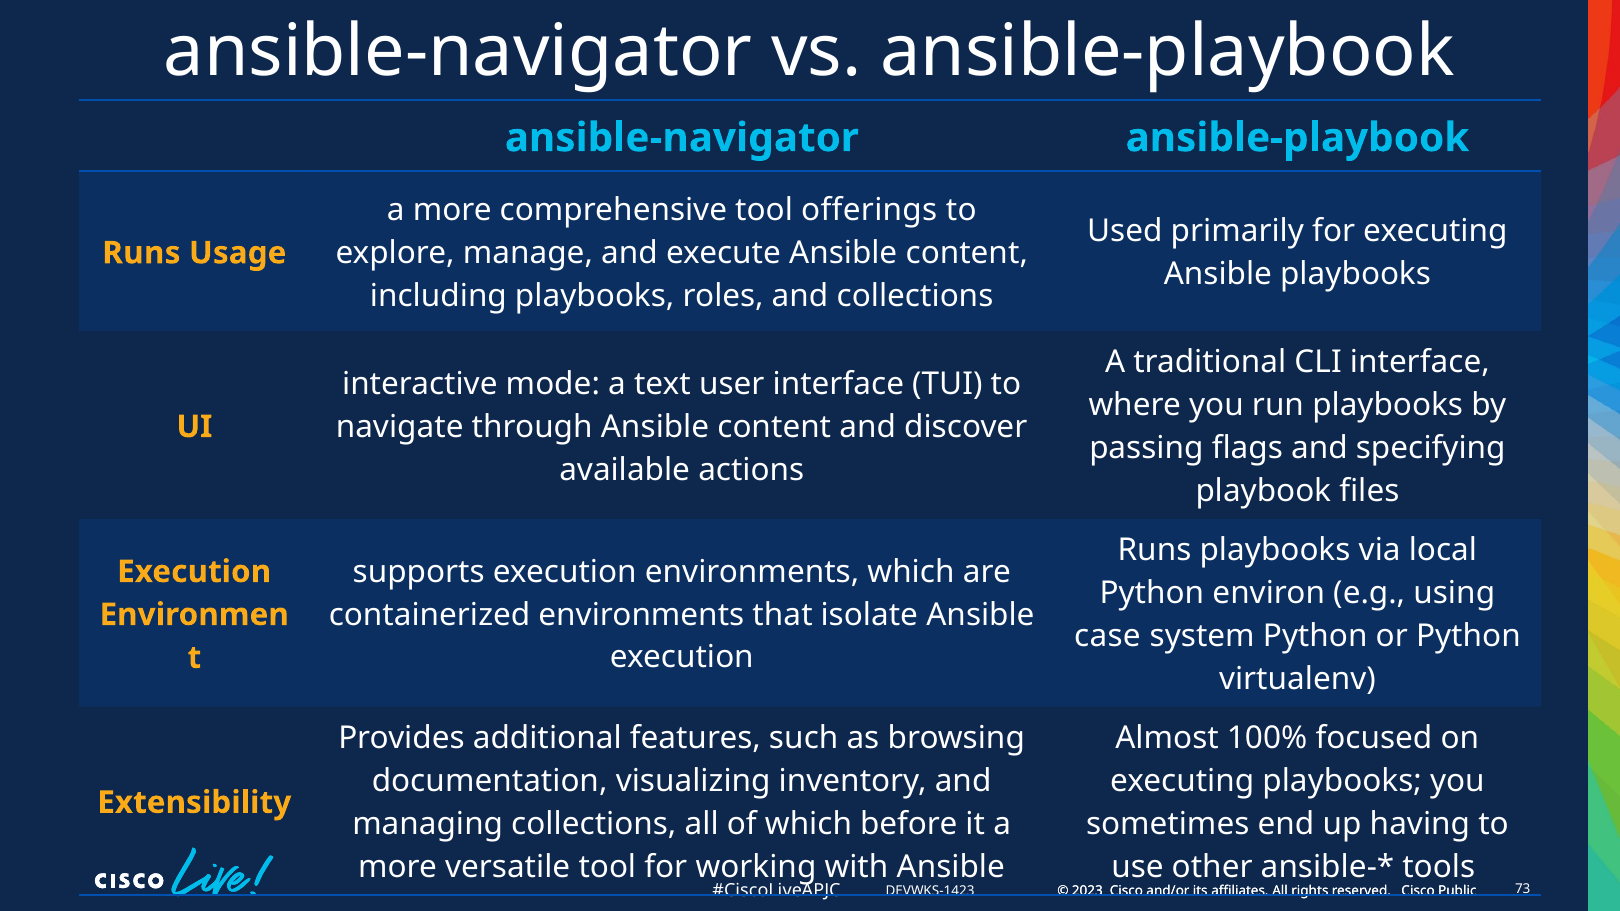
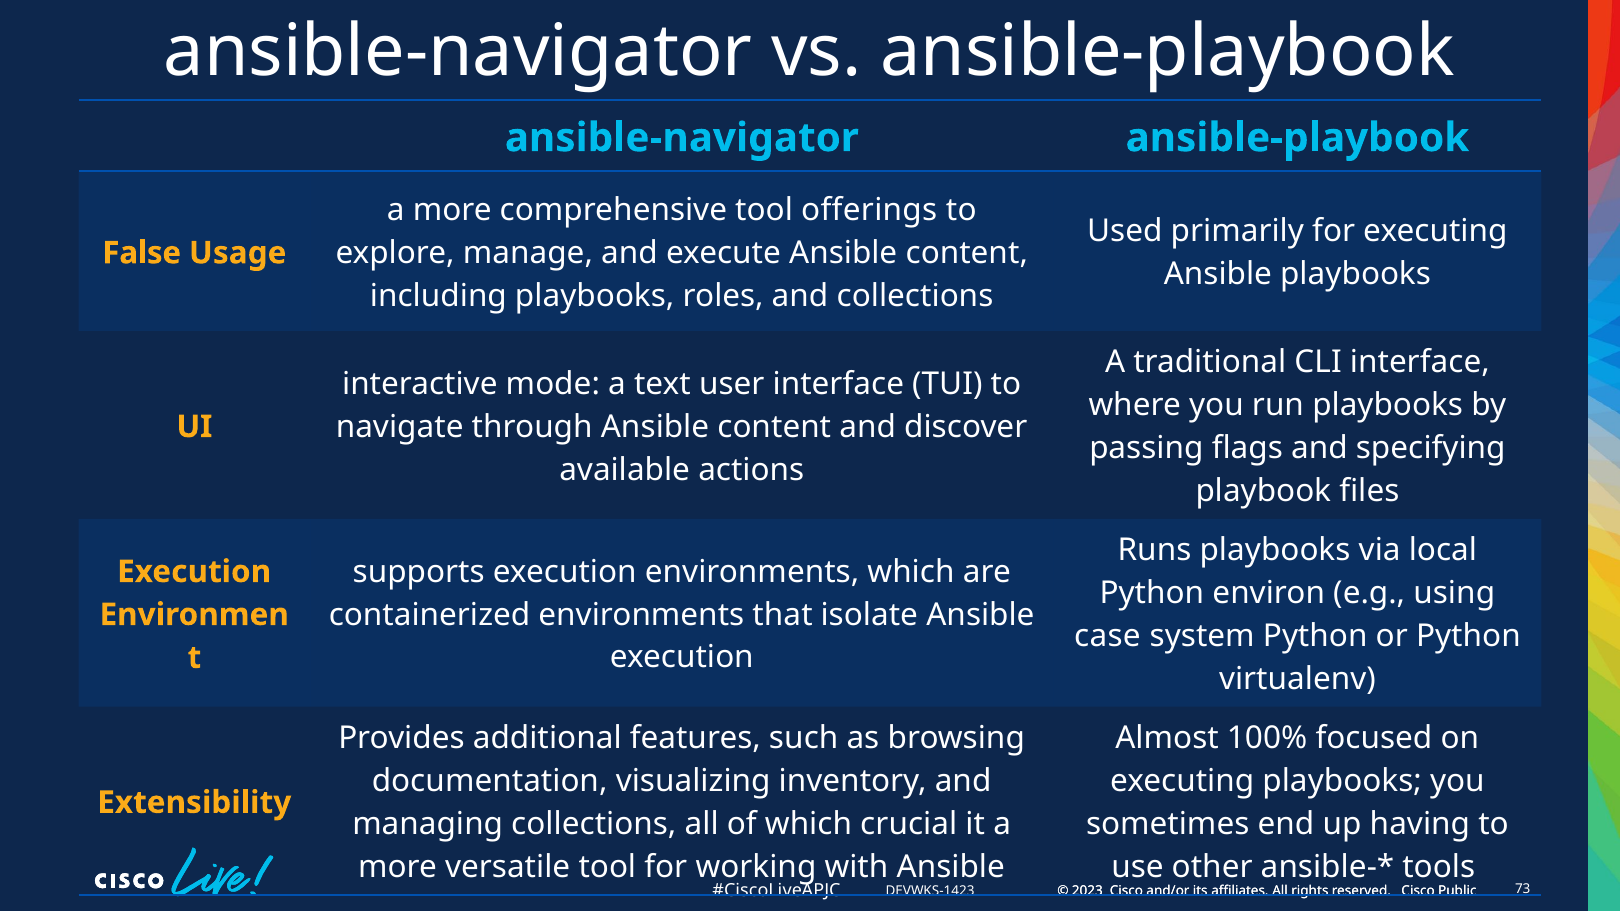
Runs: Runs -> False (142, 253)
before: before -> crucial (909, 824)
